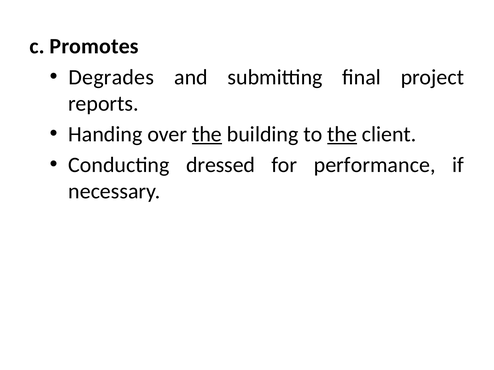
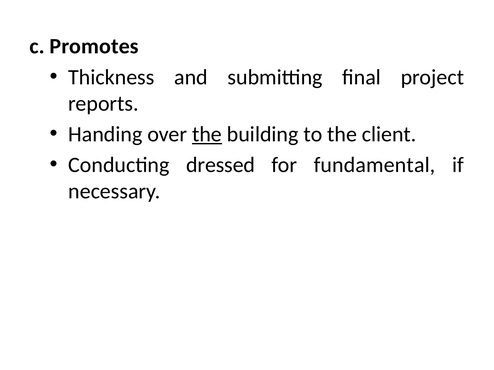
Degrades: Degrades -> Thickness (111, 77)
the underline: present -> none (342, 134)
performance: performance -> fundamental (375, 165)
